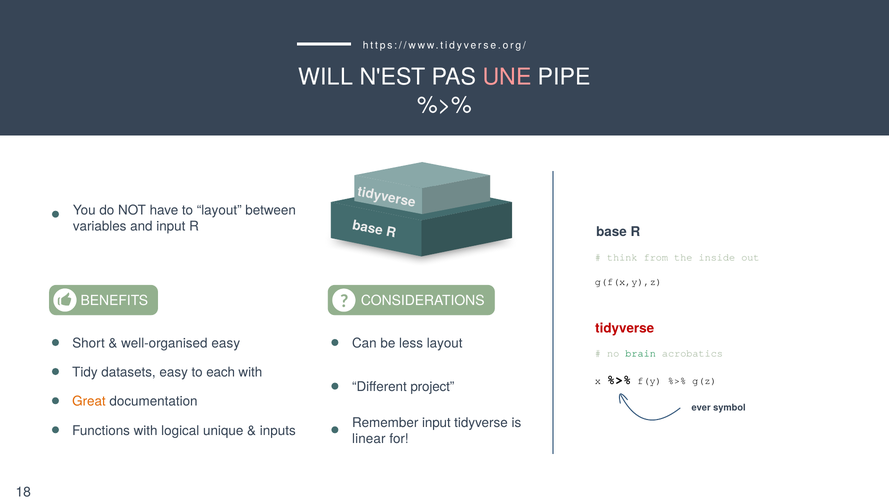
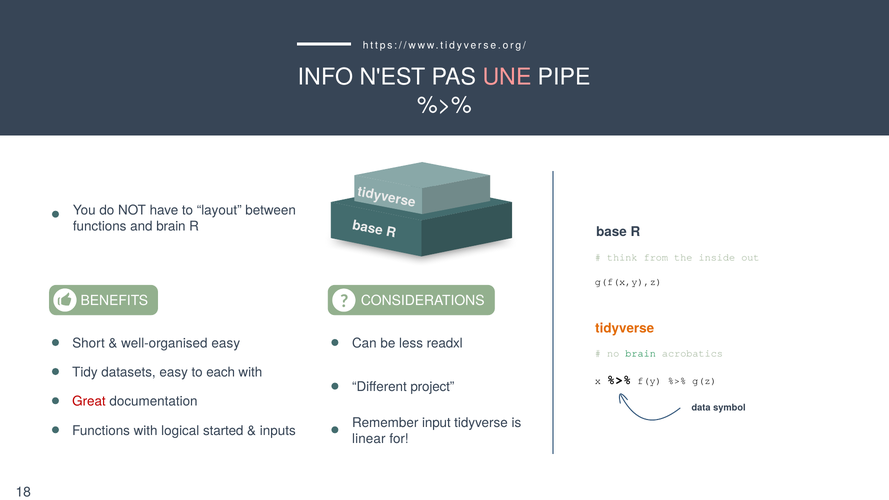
WILL: WILL -> INFO (326, 77)
variables: variables -> functions (100, 227)
and input: input -> brain (171, 227)
tidyverse colour: red -> orange (625, 328)
less layout: layout -> readxl (445, 344)
Great colour: orange -> red (89, 402)
ever: ever -> data (701, 408)
unique: unique -> started (223, 431)
